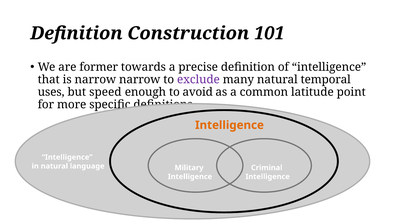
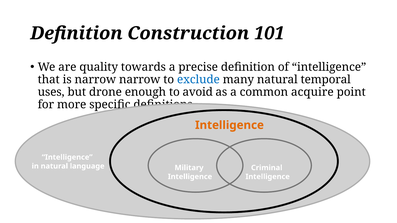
former: former -> quality (99, 67)
exclude colour: purple -> blue (198, 80)
speed: speed -> drone (105, 92)
latitude: latitude -> acquire (312, 92)
